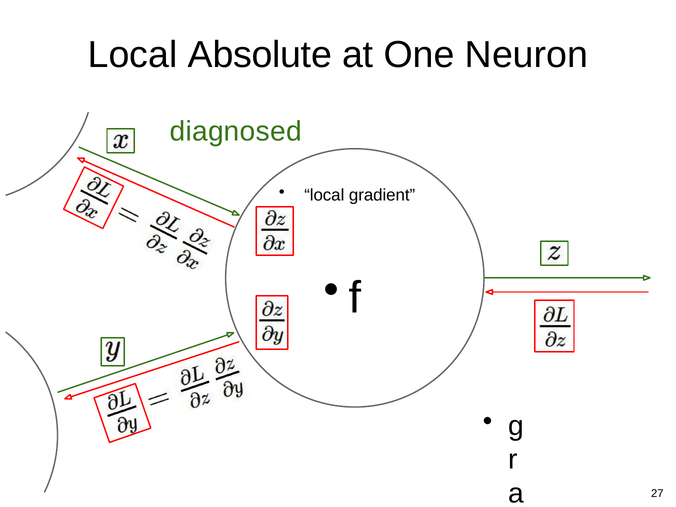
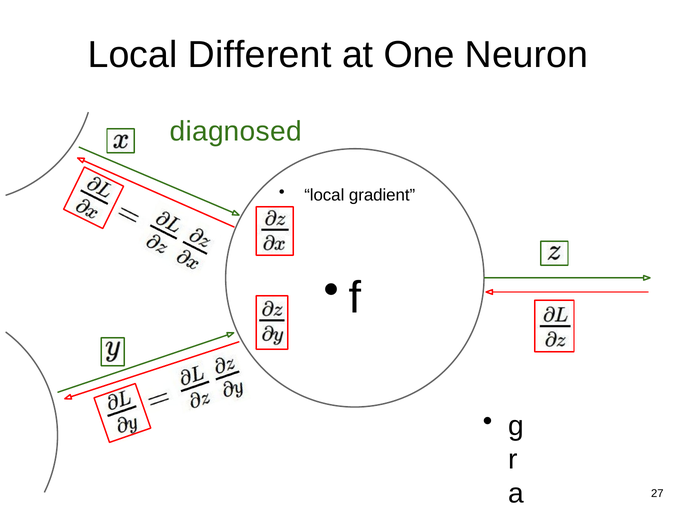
Absolute: Absolute -> Different (260, 55)
